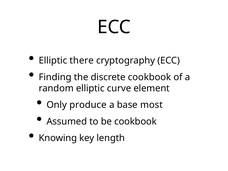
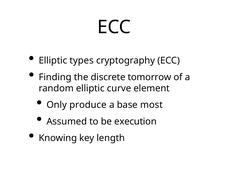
there: there -> types (82, 61)
discrete cookbook: cookbook -> tomorrow (150, 77)
be cookbook: cookbook -> execution (136, 121)
